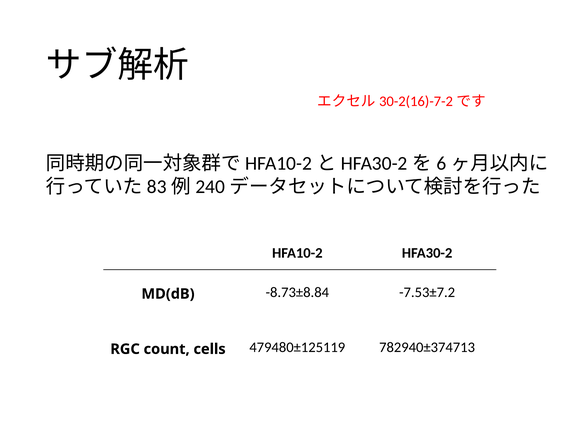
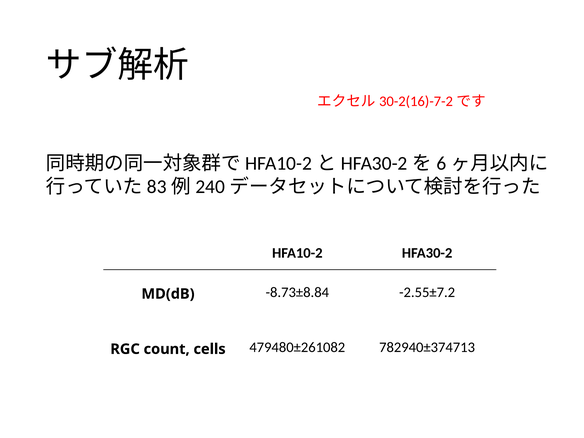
-7.53±7.2: -7.53±7.2 -> -2.55±7.2 (427, 292)
479480±125119: 479480±125119 -> 479480±261082 (297, 347)
